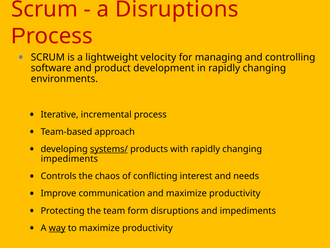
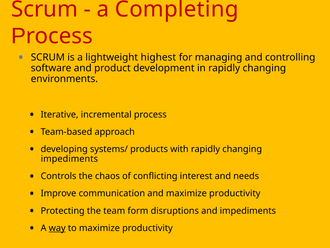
a Disruptions: Disruptions -> Completing (177, 9)
velocity: velocity -> highest (158, 57)
systems/ underline: present -> none (109, 149)
